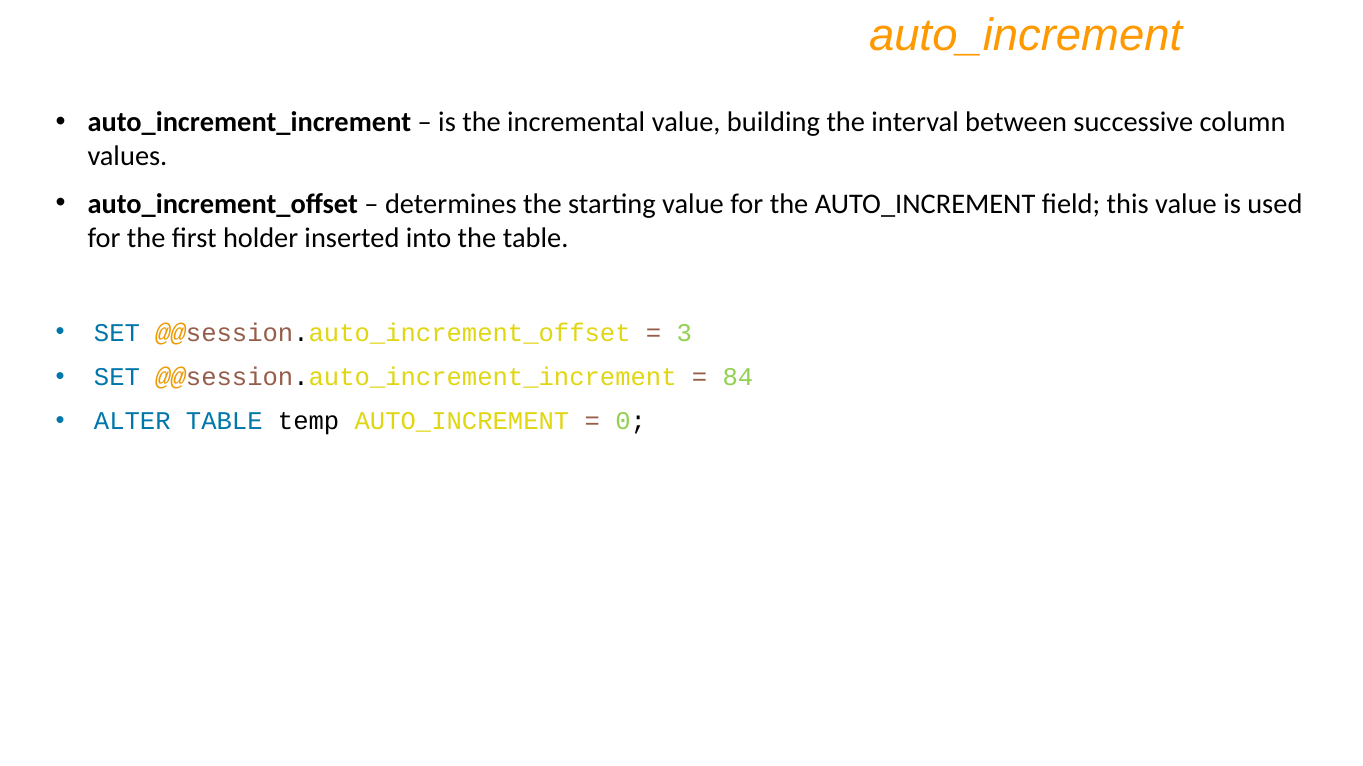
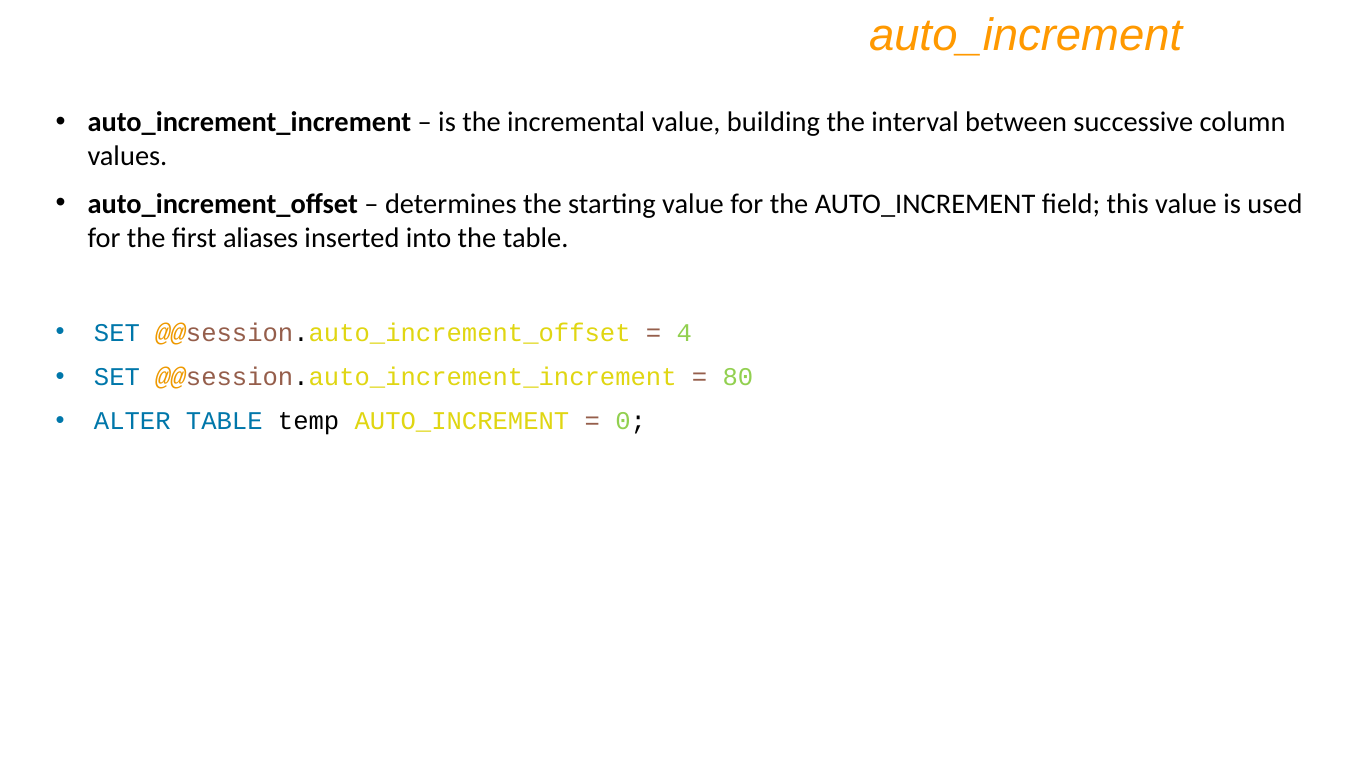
holder: holder -> aliases (261, 238)
3: 3 -> 4 (684, 333)
84: 84 -> 80 (738, 377)
